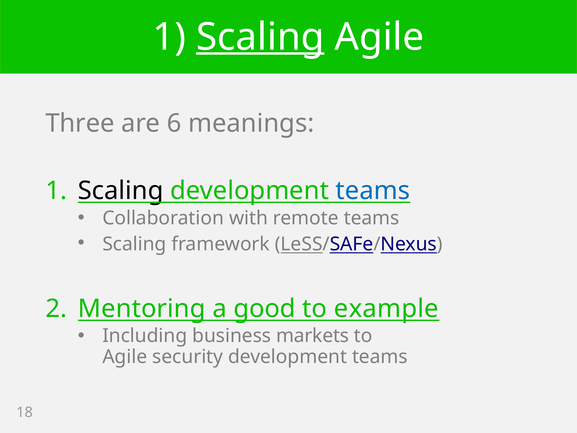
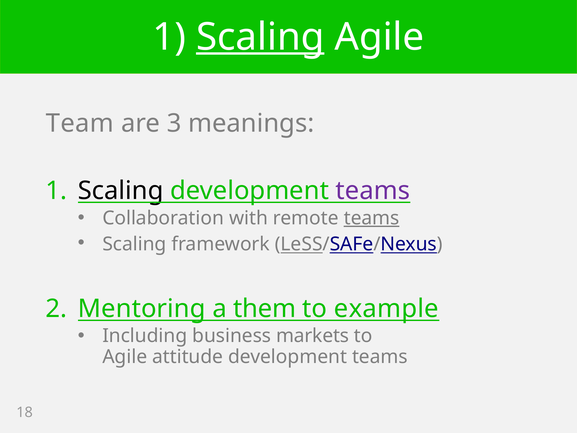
Three: Three -> Team (80, 123)
6: 6 -> 3 (174, 123)
teams colour: blue -> purple (373, 191)
teams underline: none -> present (372, 218)
good: good -> them (265, 308)
security: security -> attitude (188, 357)
